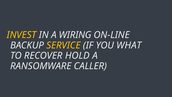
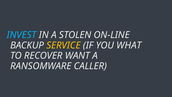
INVEST colour: yellow -> light blue (22, 35)
WIRING: WIRING -> STOLEN (75, 35)
HOLD: HOLD -> WANT (77, 56)
